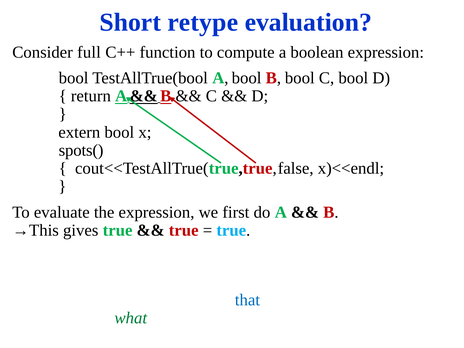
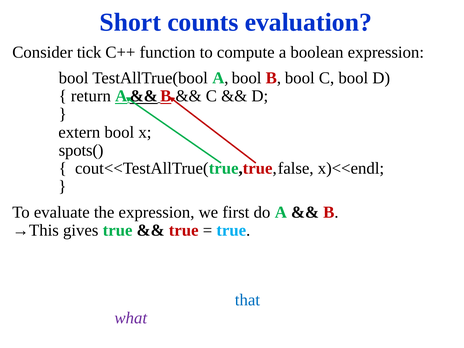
retype: retype -> counts (203, 22)
full: full -> tick (89, 52)
what colour: green -> purple (131, 318)
